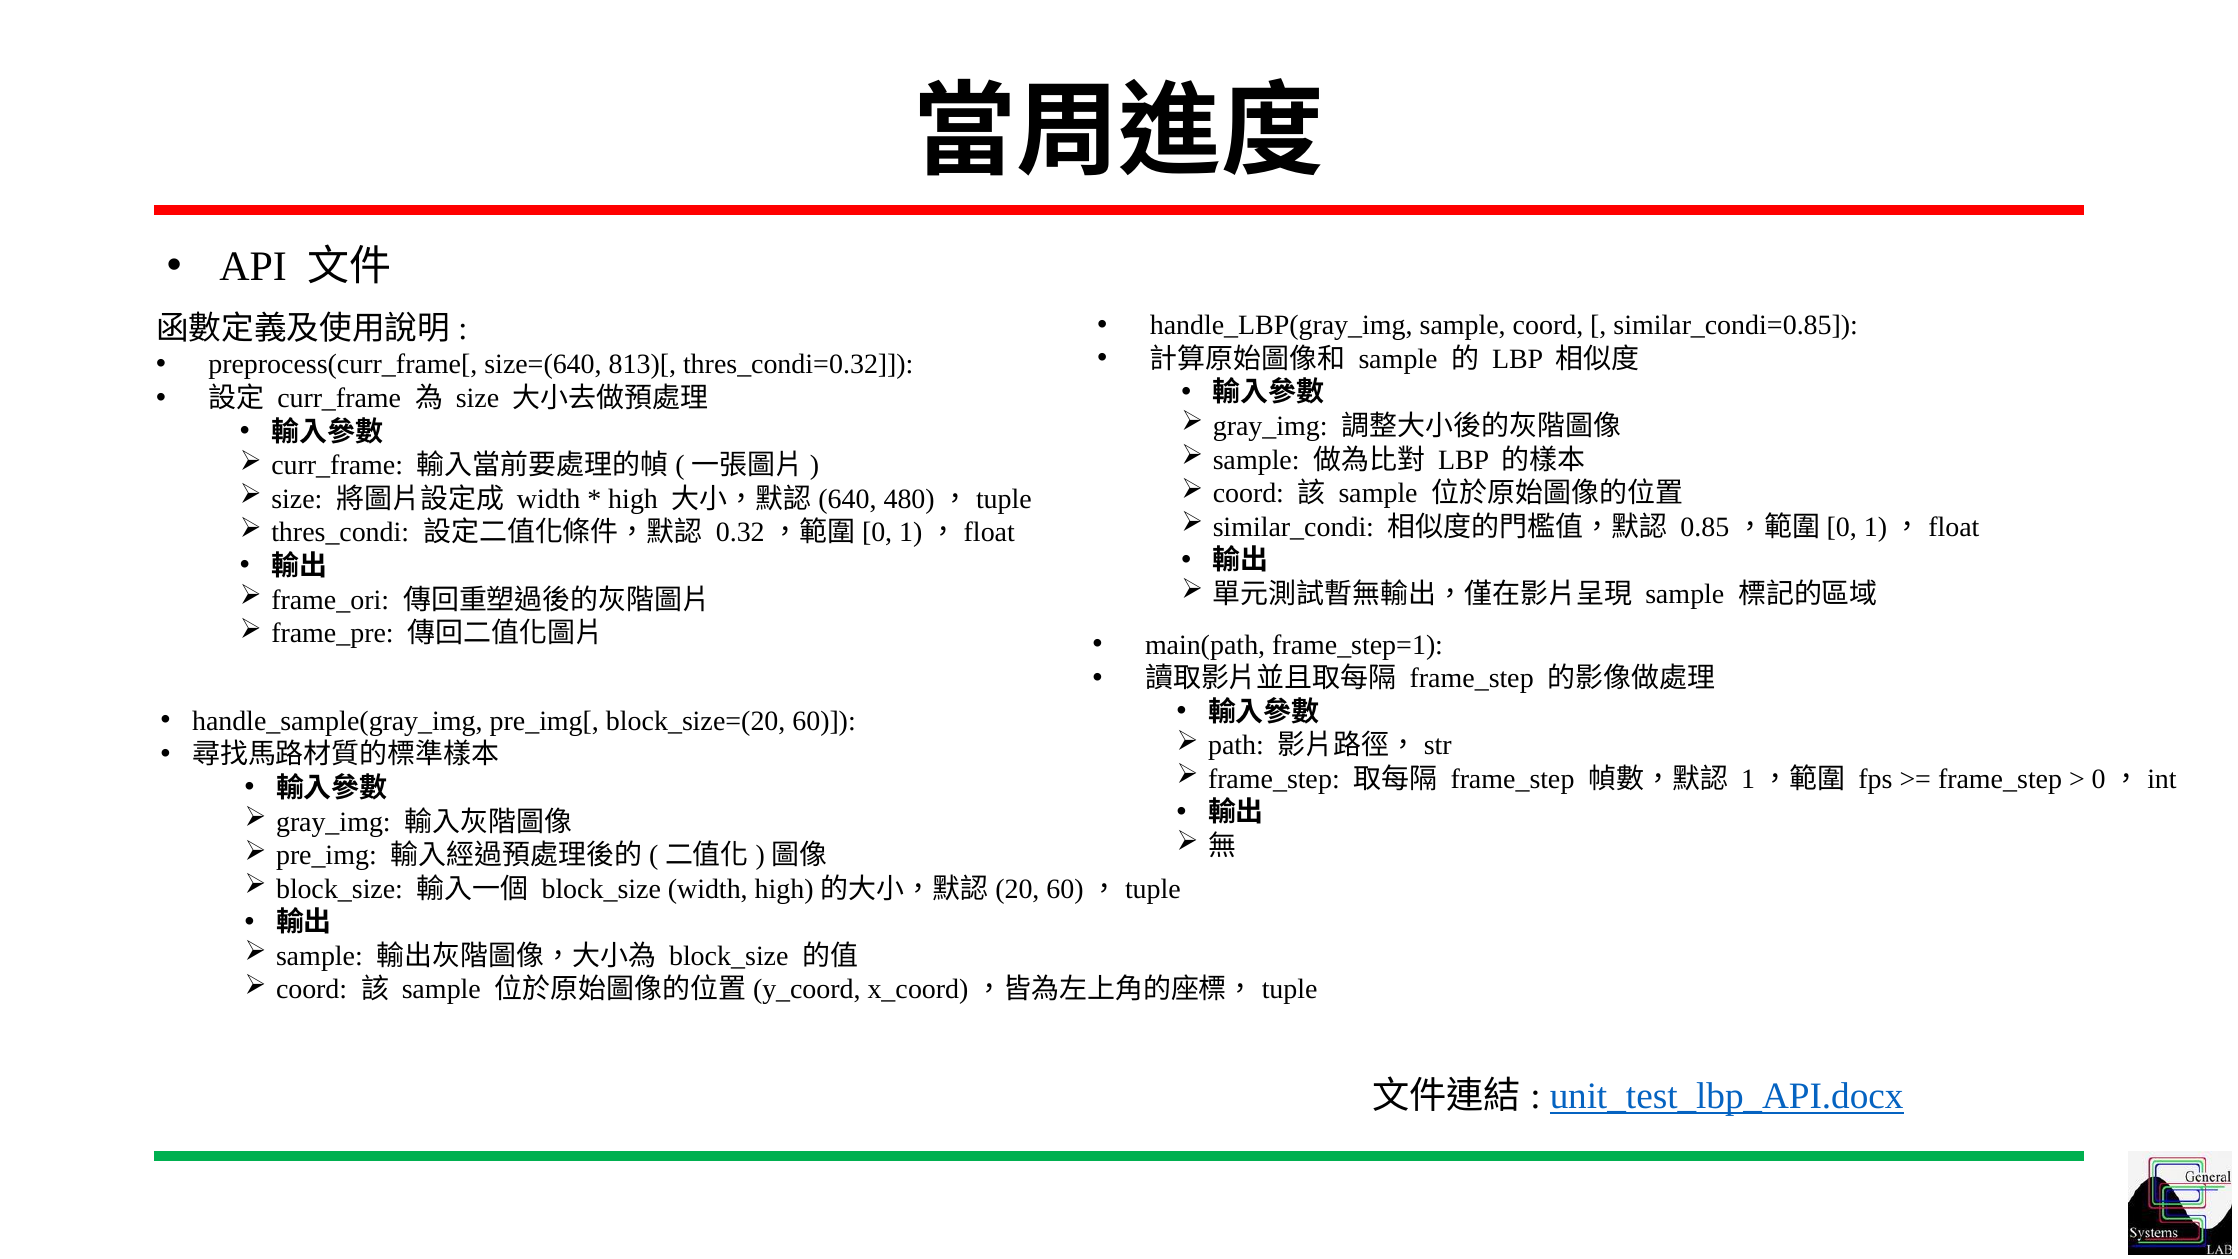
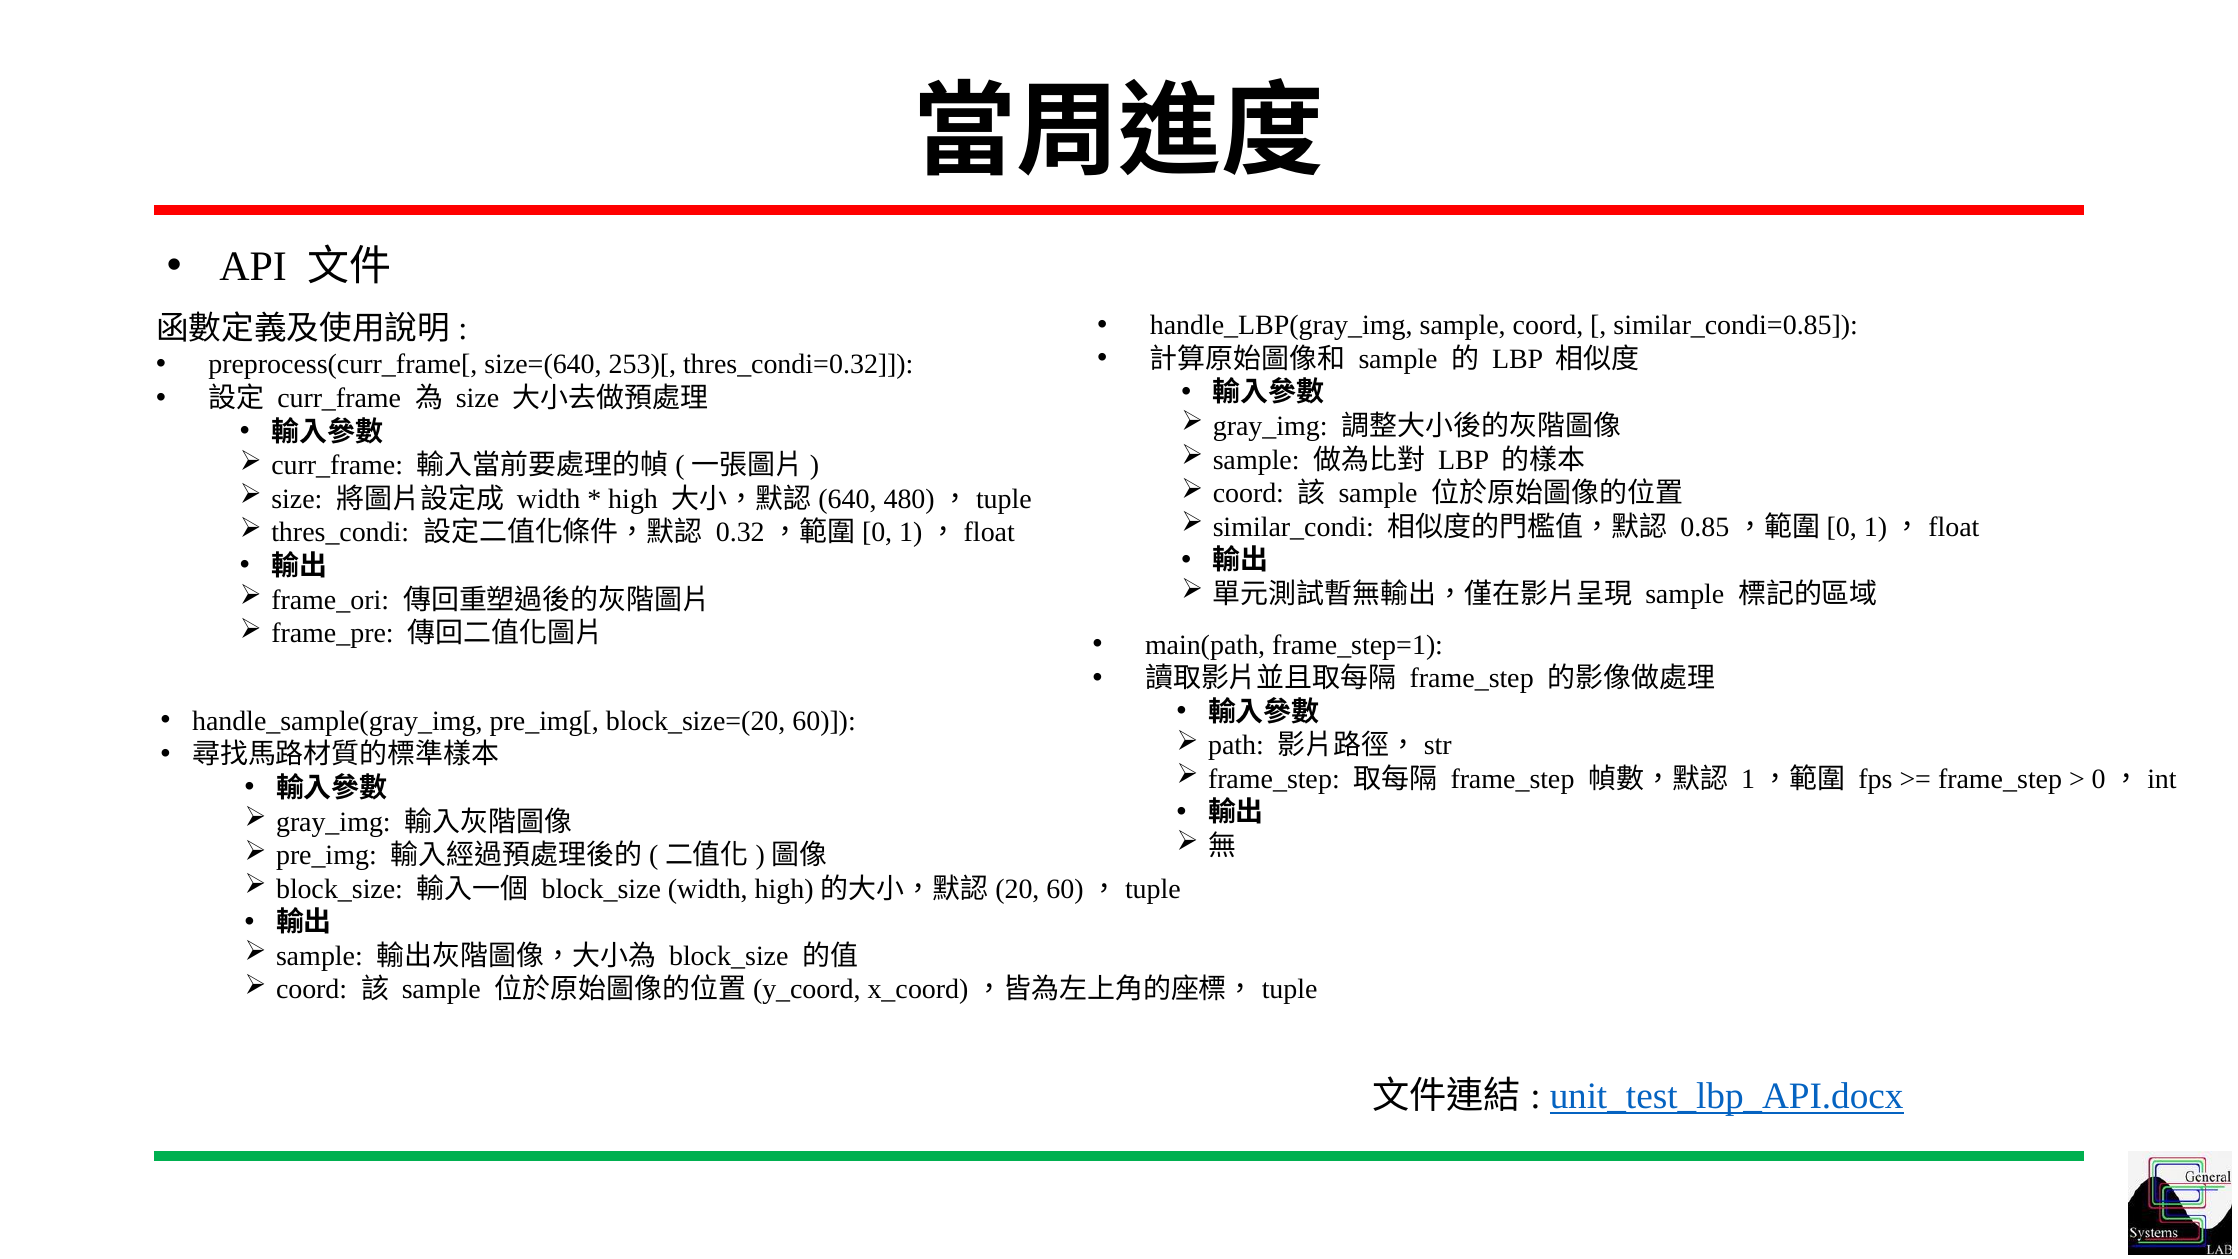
813)[: 813)[ -> 253)[ (642, 365)
